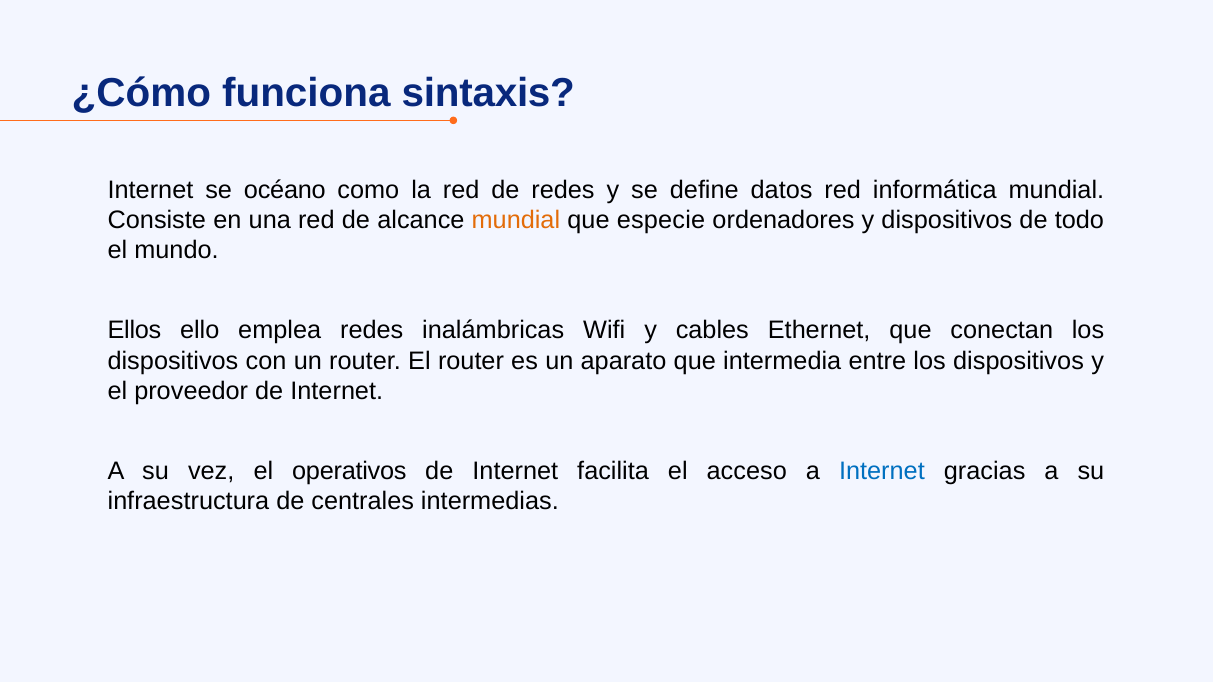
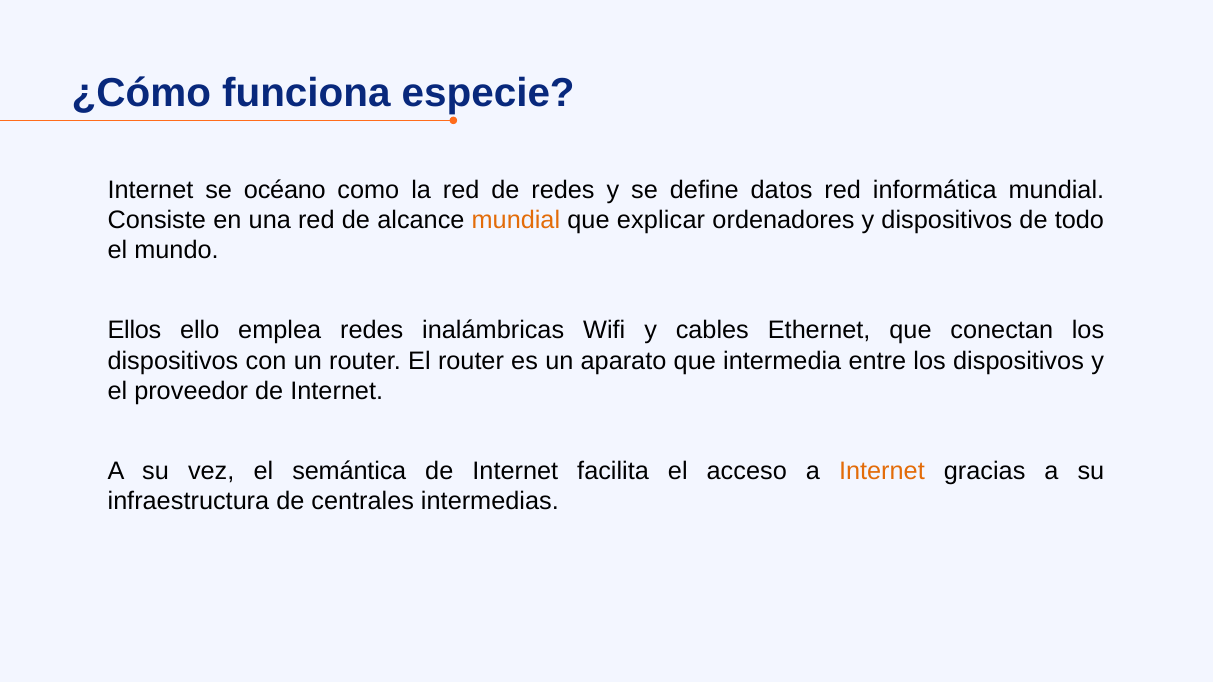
sintaxis: sintaxis -> especie (488, 94)
especie: especie -> explicar (661, 220)
operativos: operativos -> semántica (349, 471)
Internet colour: blue -> orange (882, 471)
